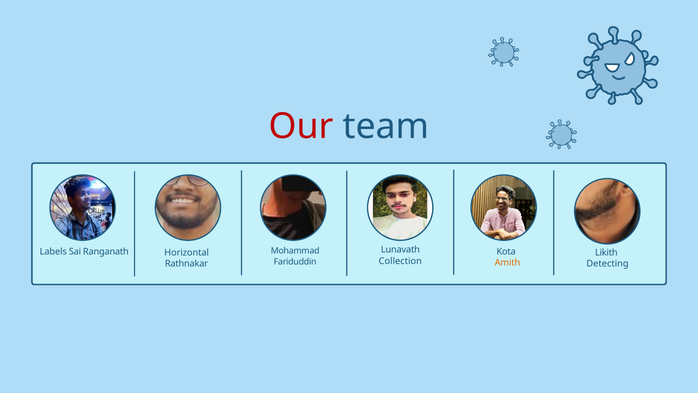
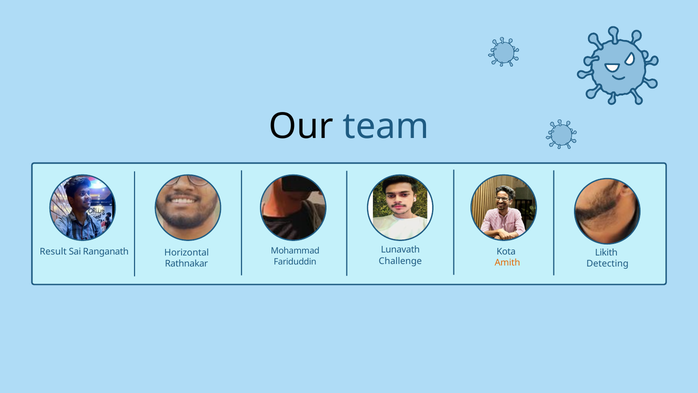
Our colour: red -> black (301, 127)
Labels: Labels -> Result (53, 251)
Collection: Collection -> Challenge (400, 261)
